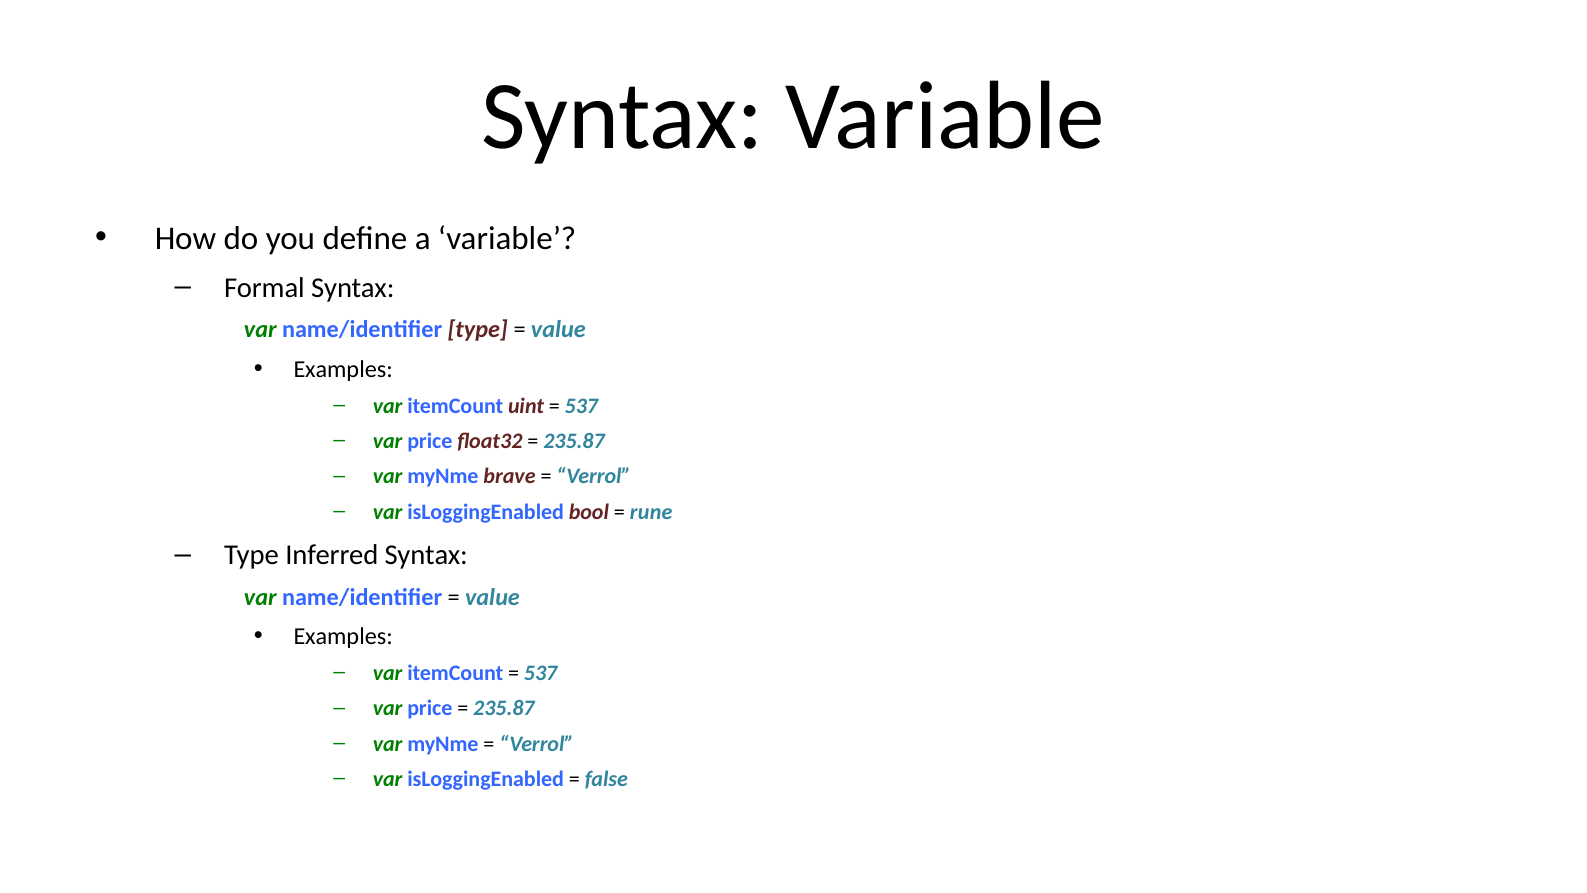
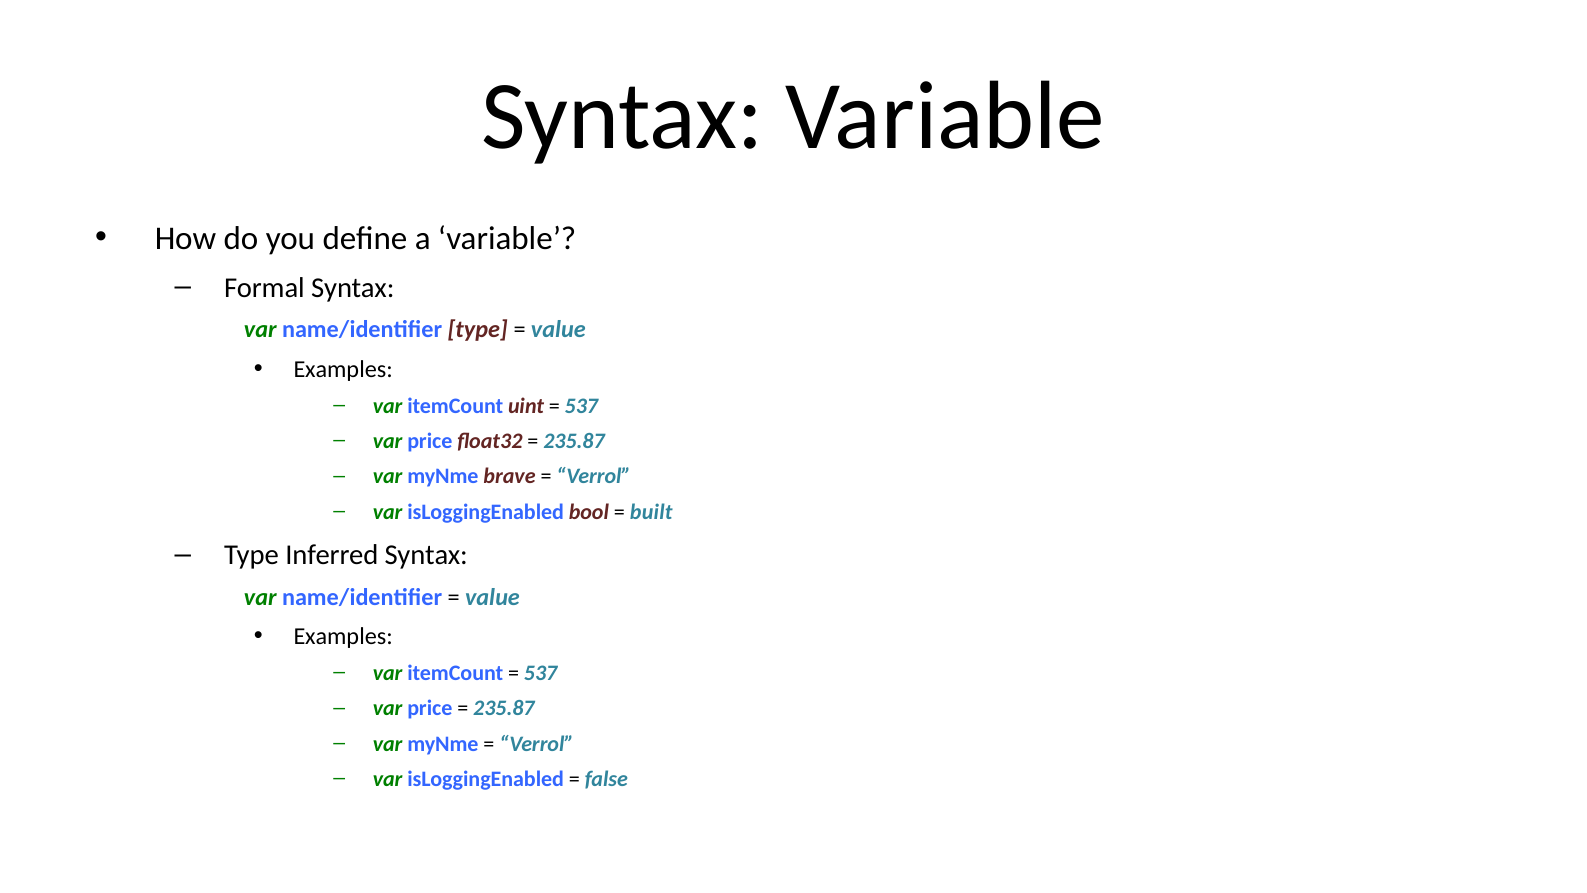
rune: rune -> built (651, 512)
